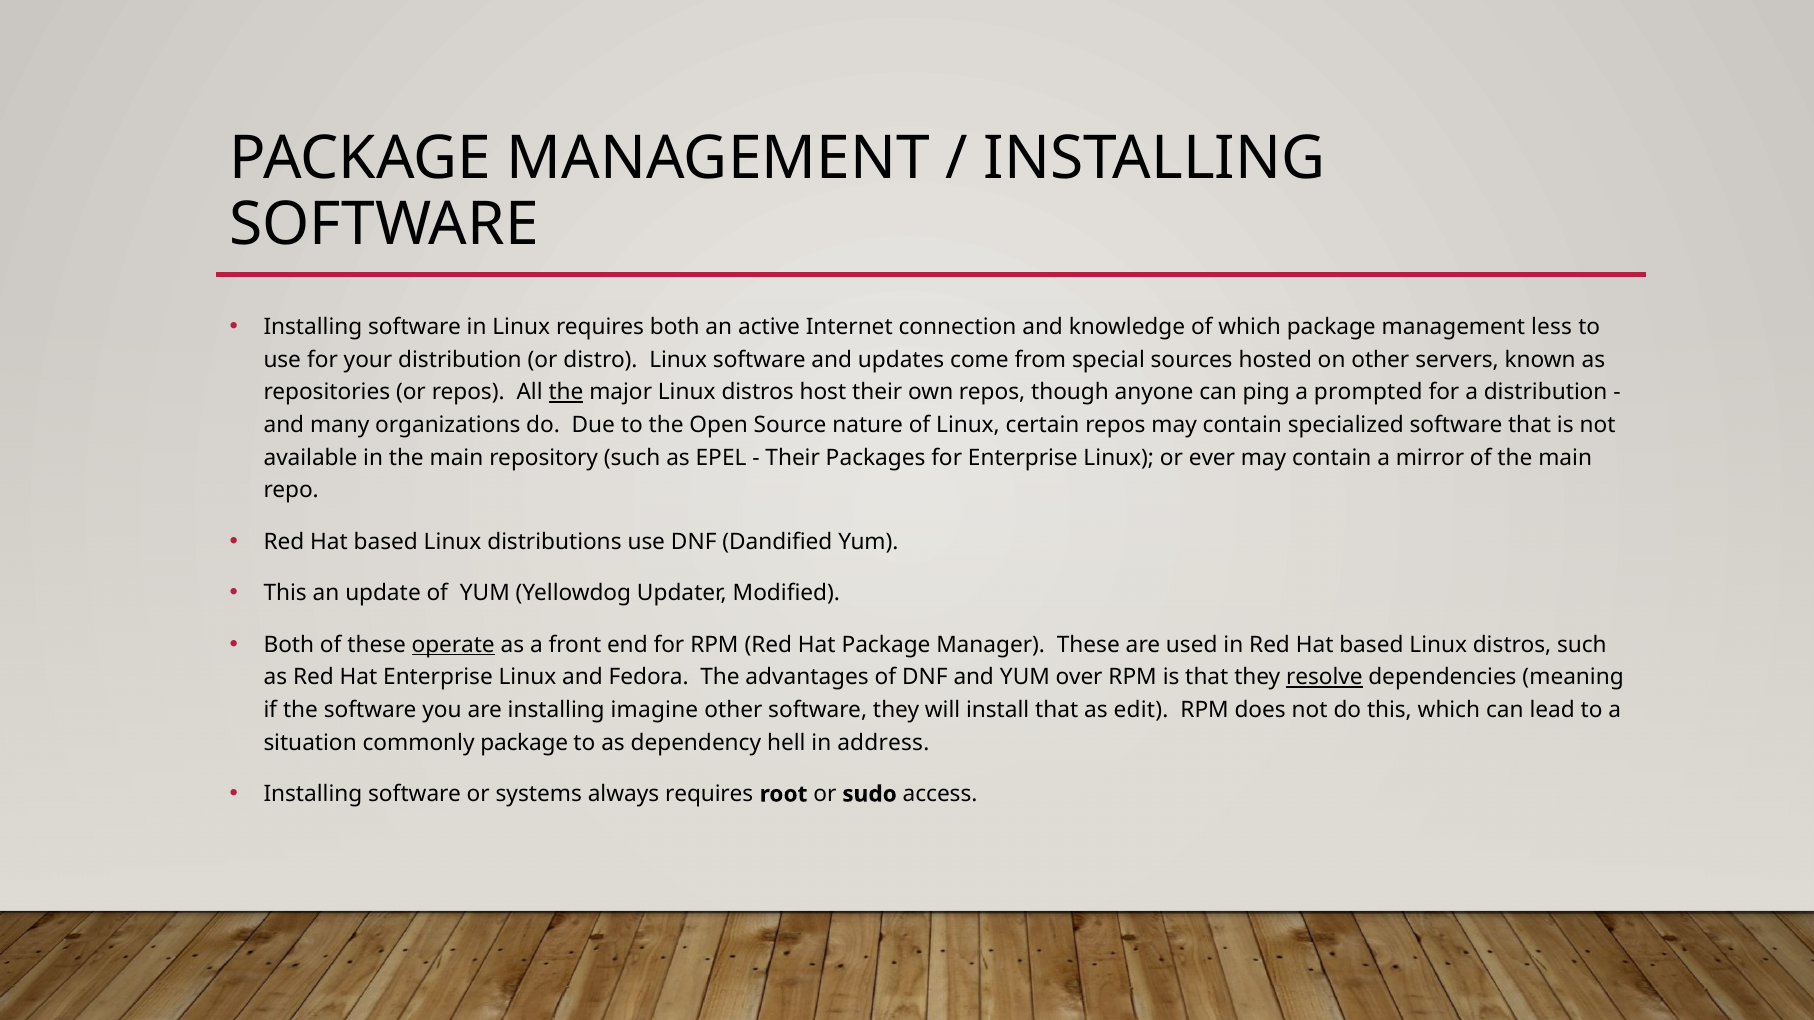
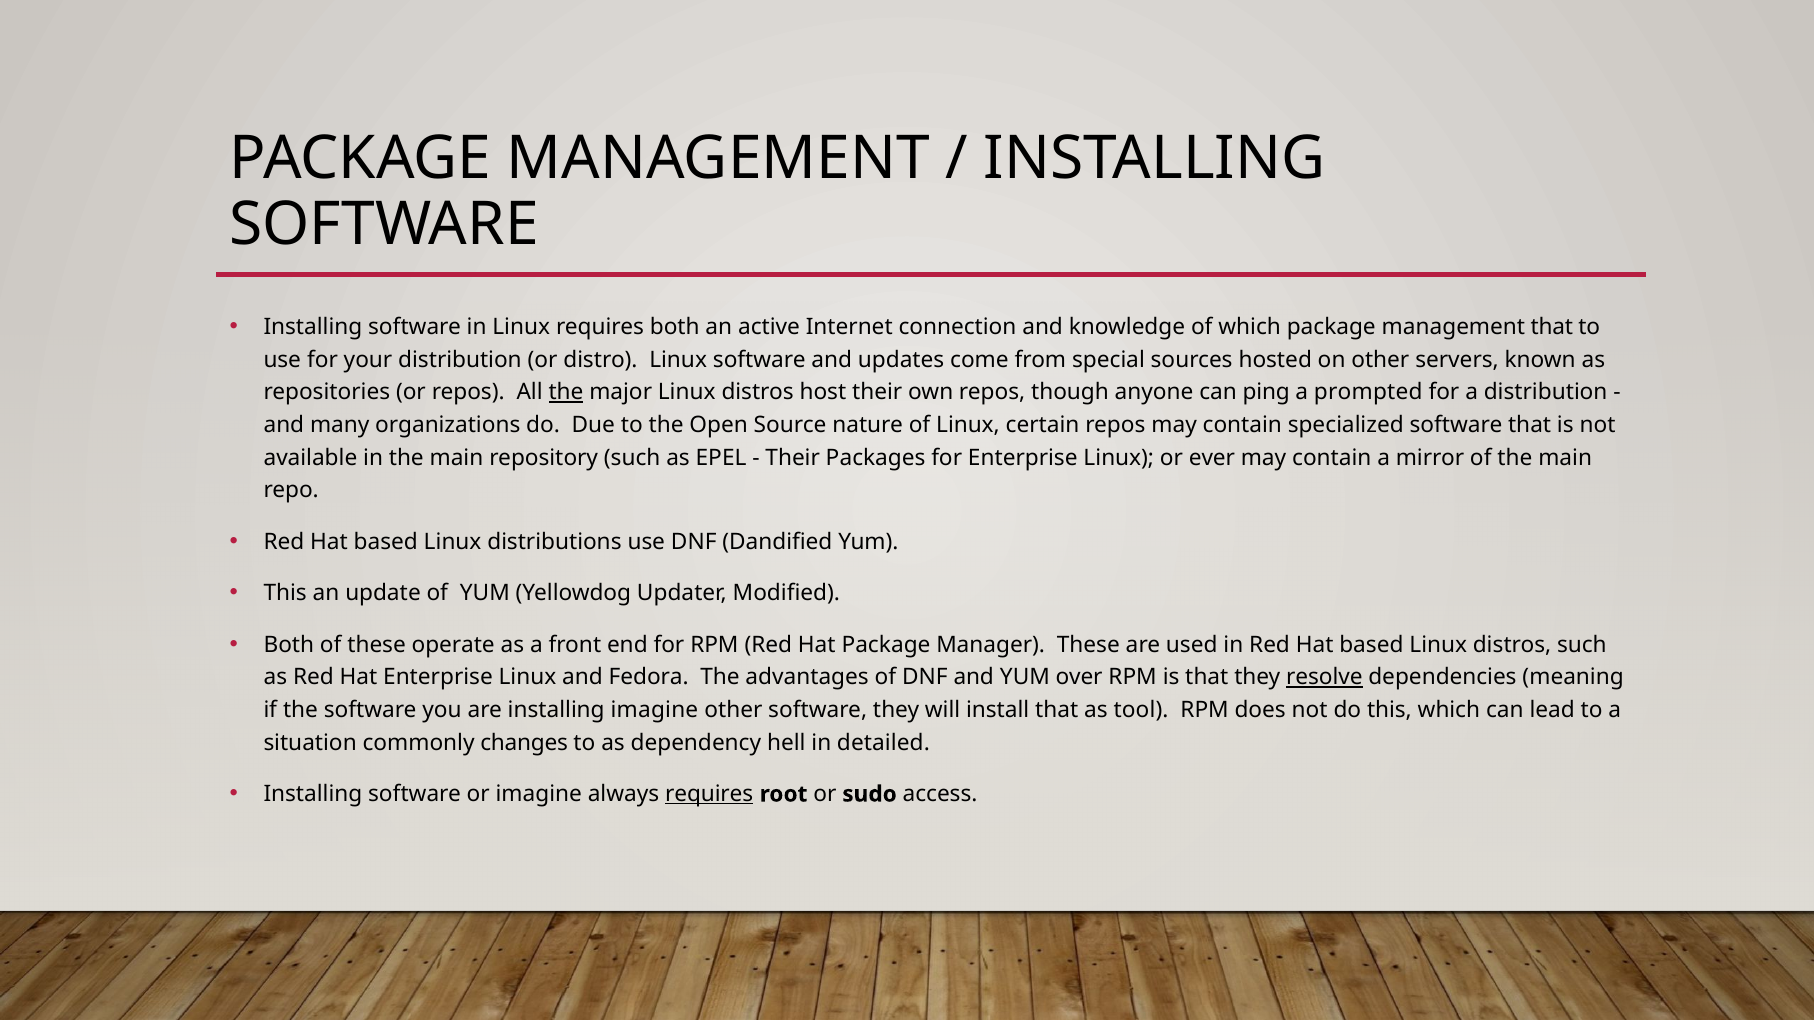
management less: less -> that (1552, 327)
operate underline: present -> none (453, 645)
edit: edit -> tool (1141, 710)
commonly package: package -> changes (524, 743)
address: address -> detailed (883, 743)
or systems: systems -> imagine (539, 794)
requires underline: none -> present (709, 794)
